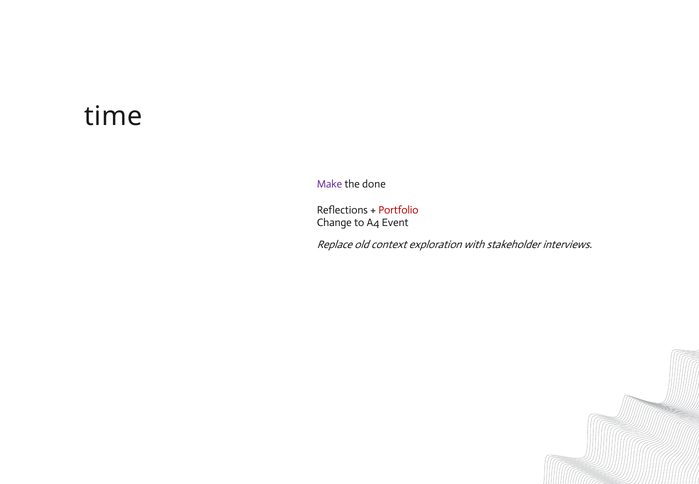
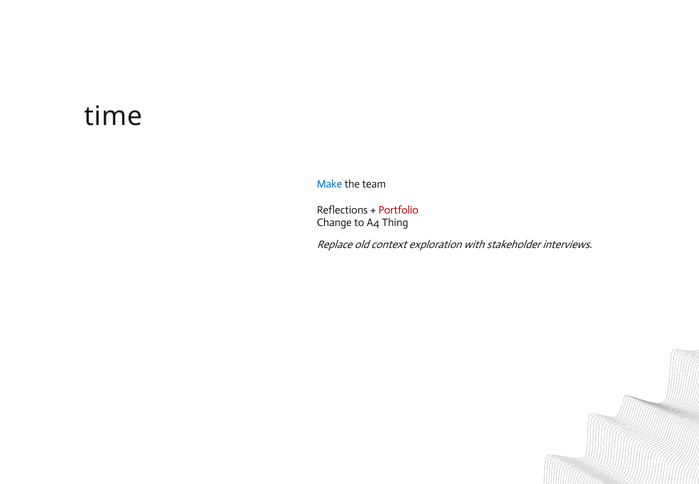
Make colour: purple -> blue (330, 184)
done: done -> team (374, 184)
Event: Event -> Thing (395, 223)
